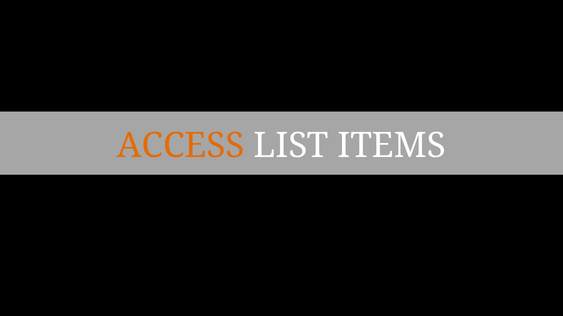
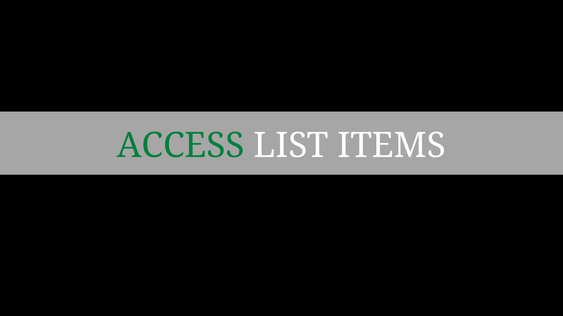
ACCESS colour: orange -> green (181, 146)
